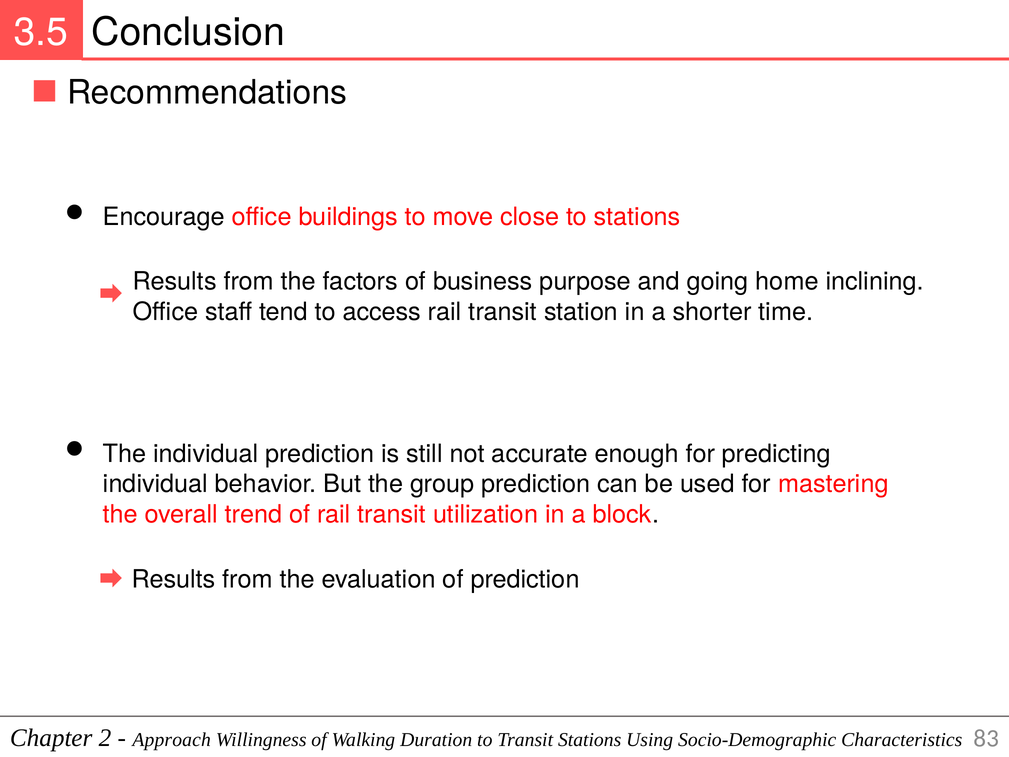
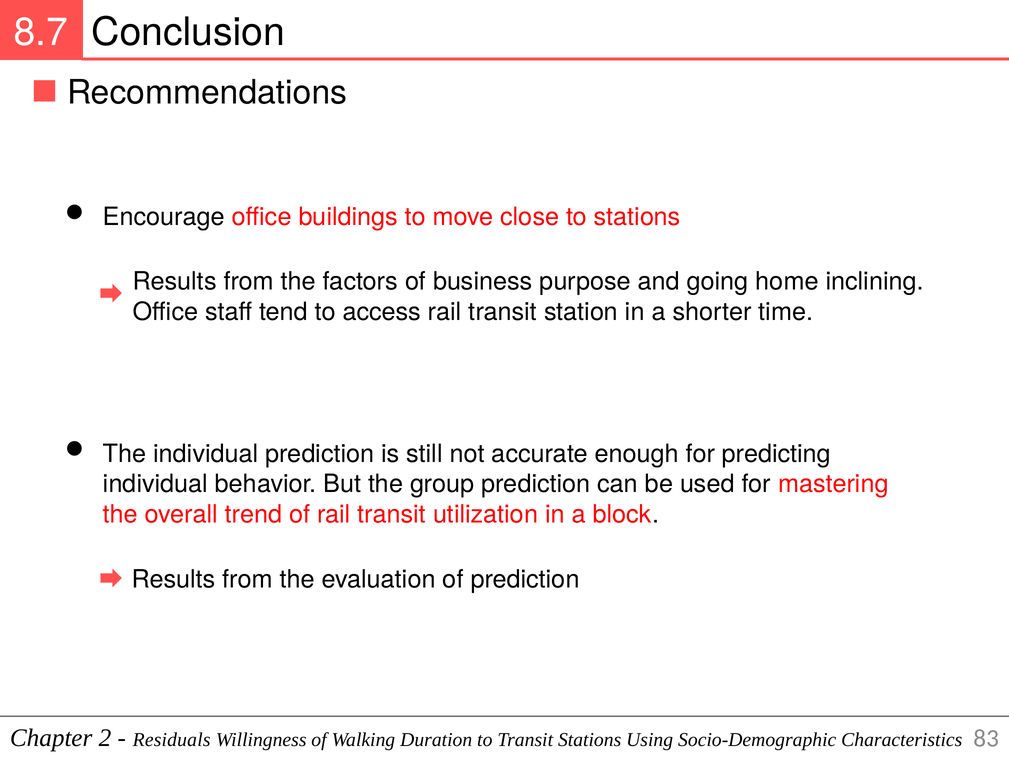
3.5: 3.5 -> 8.7 (41, 32)
Approach: Approach -> Residuals (172, 740)
